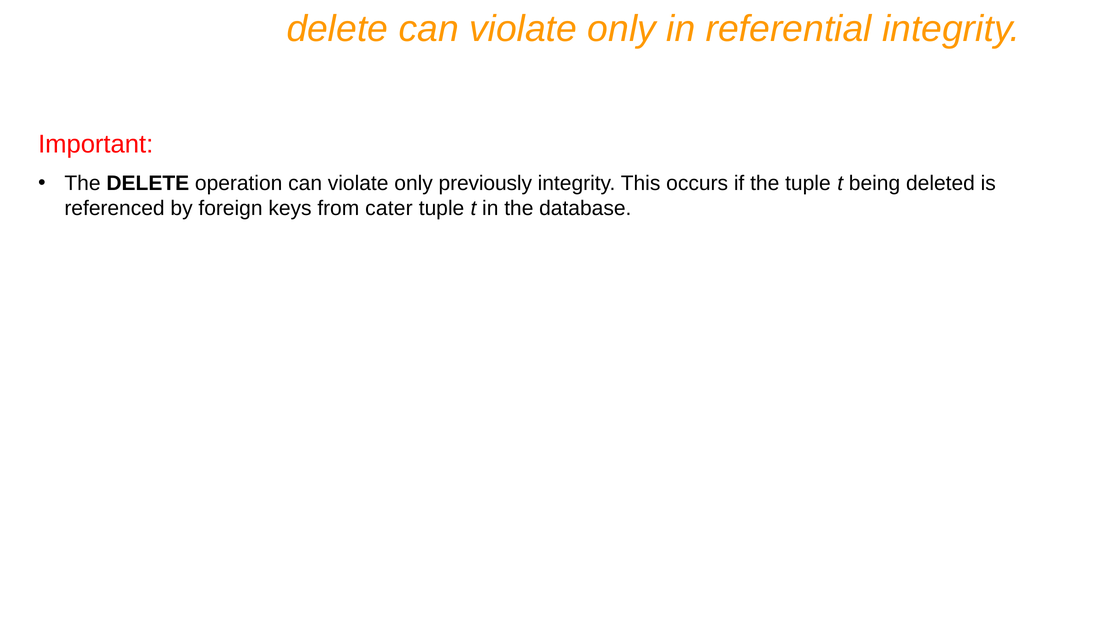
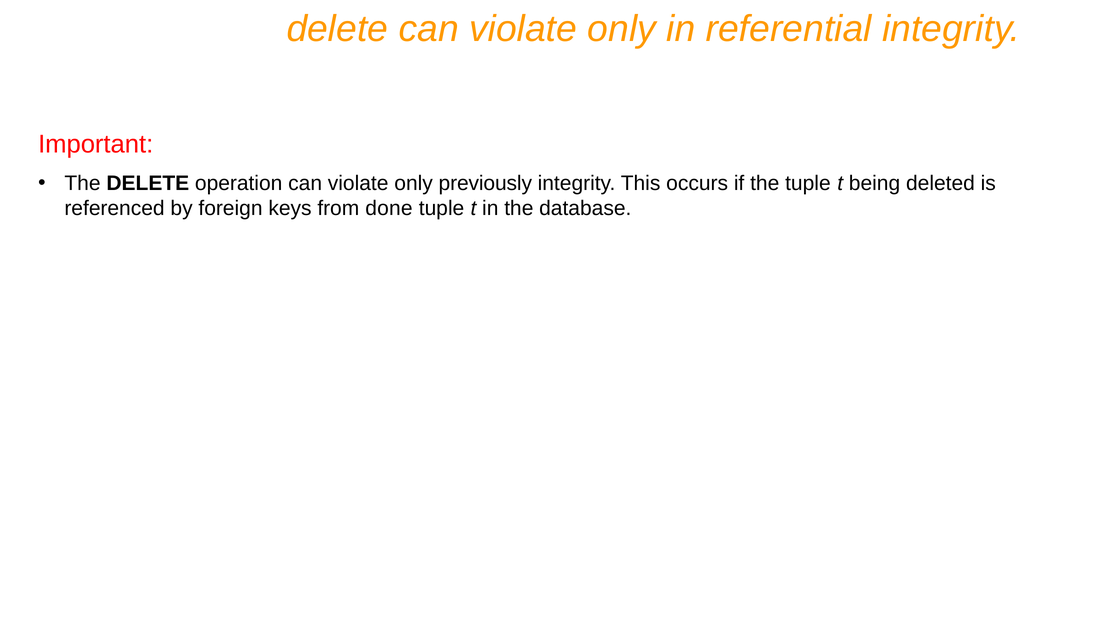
cater: cater -> done (389, 209)
